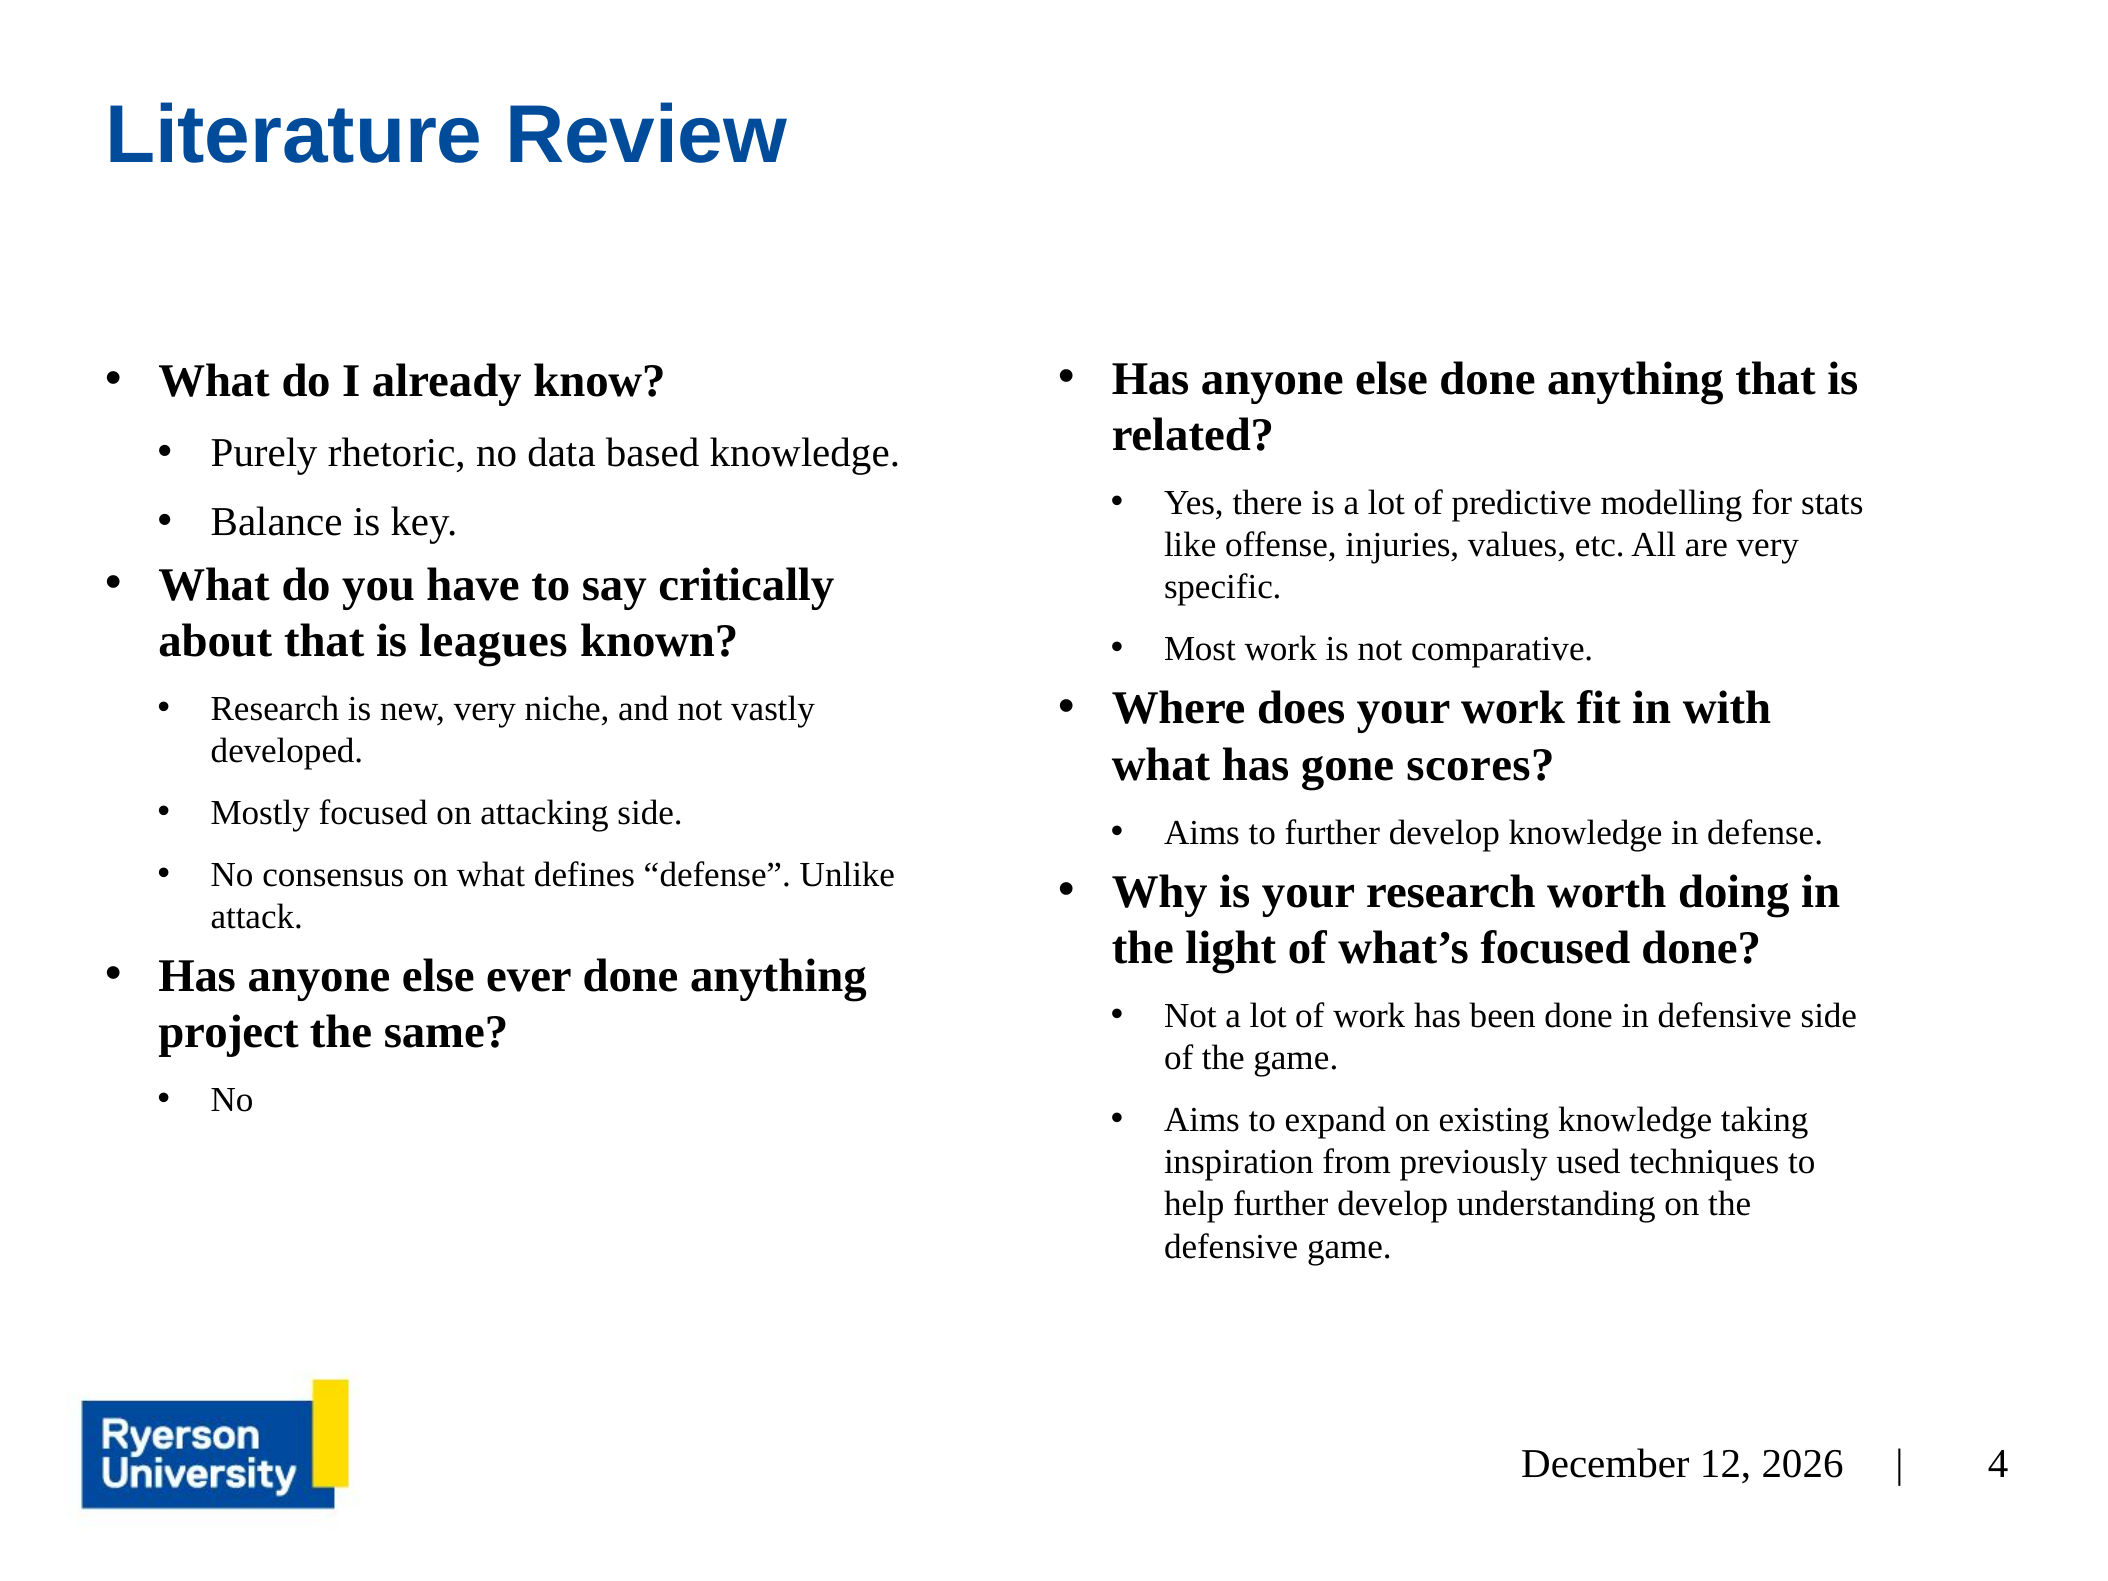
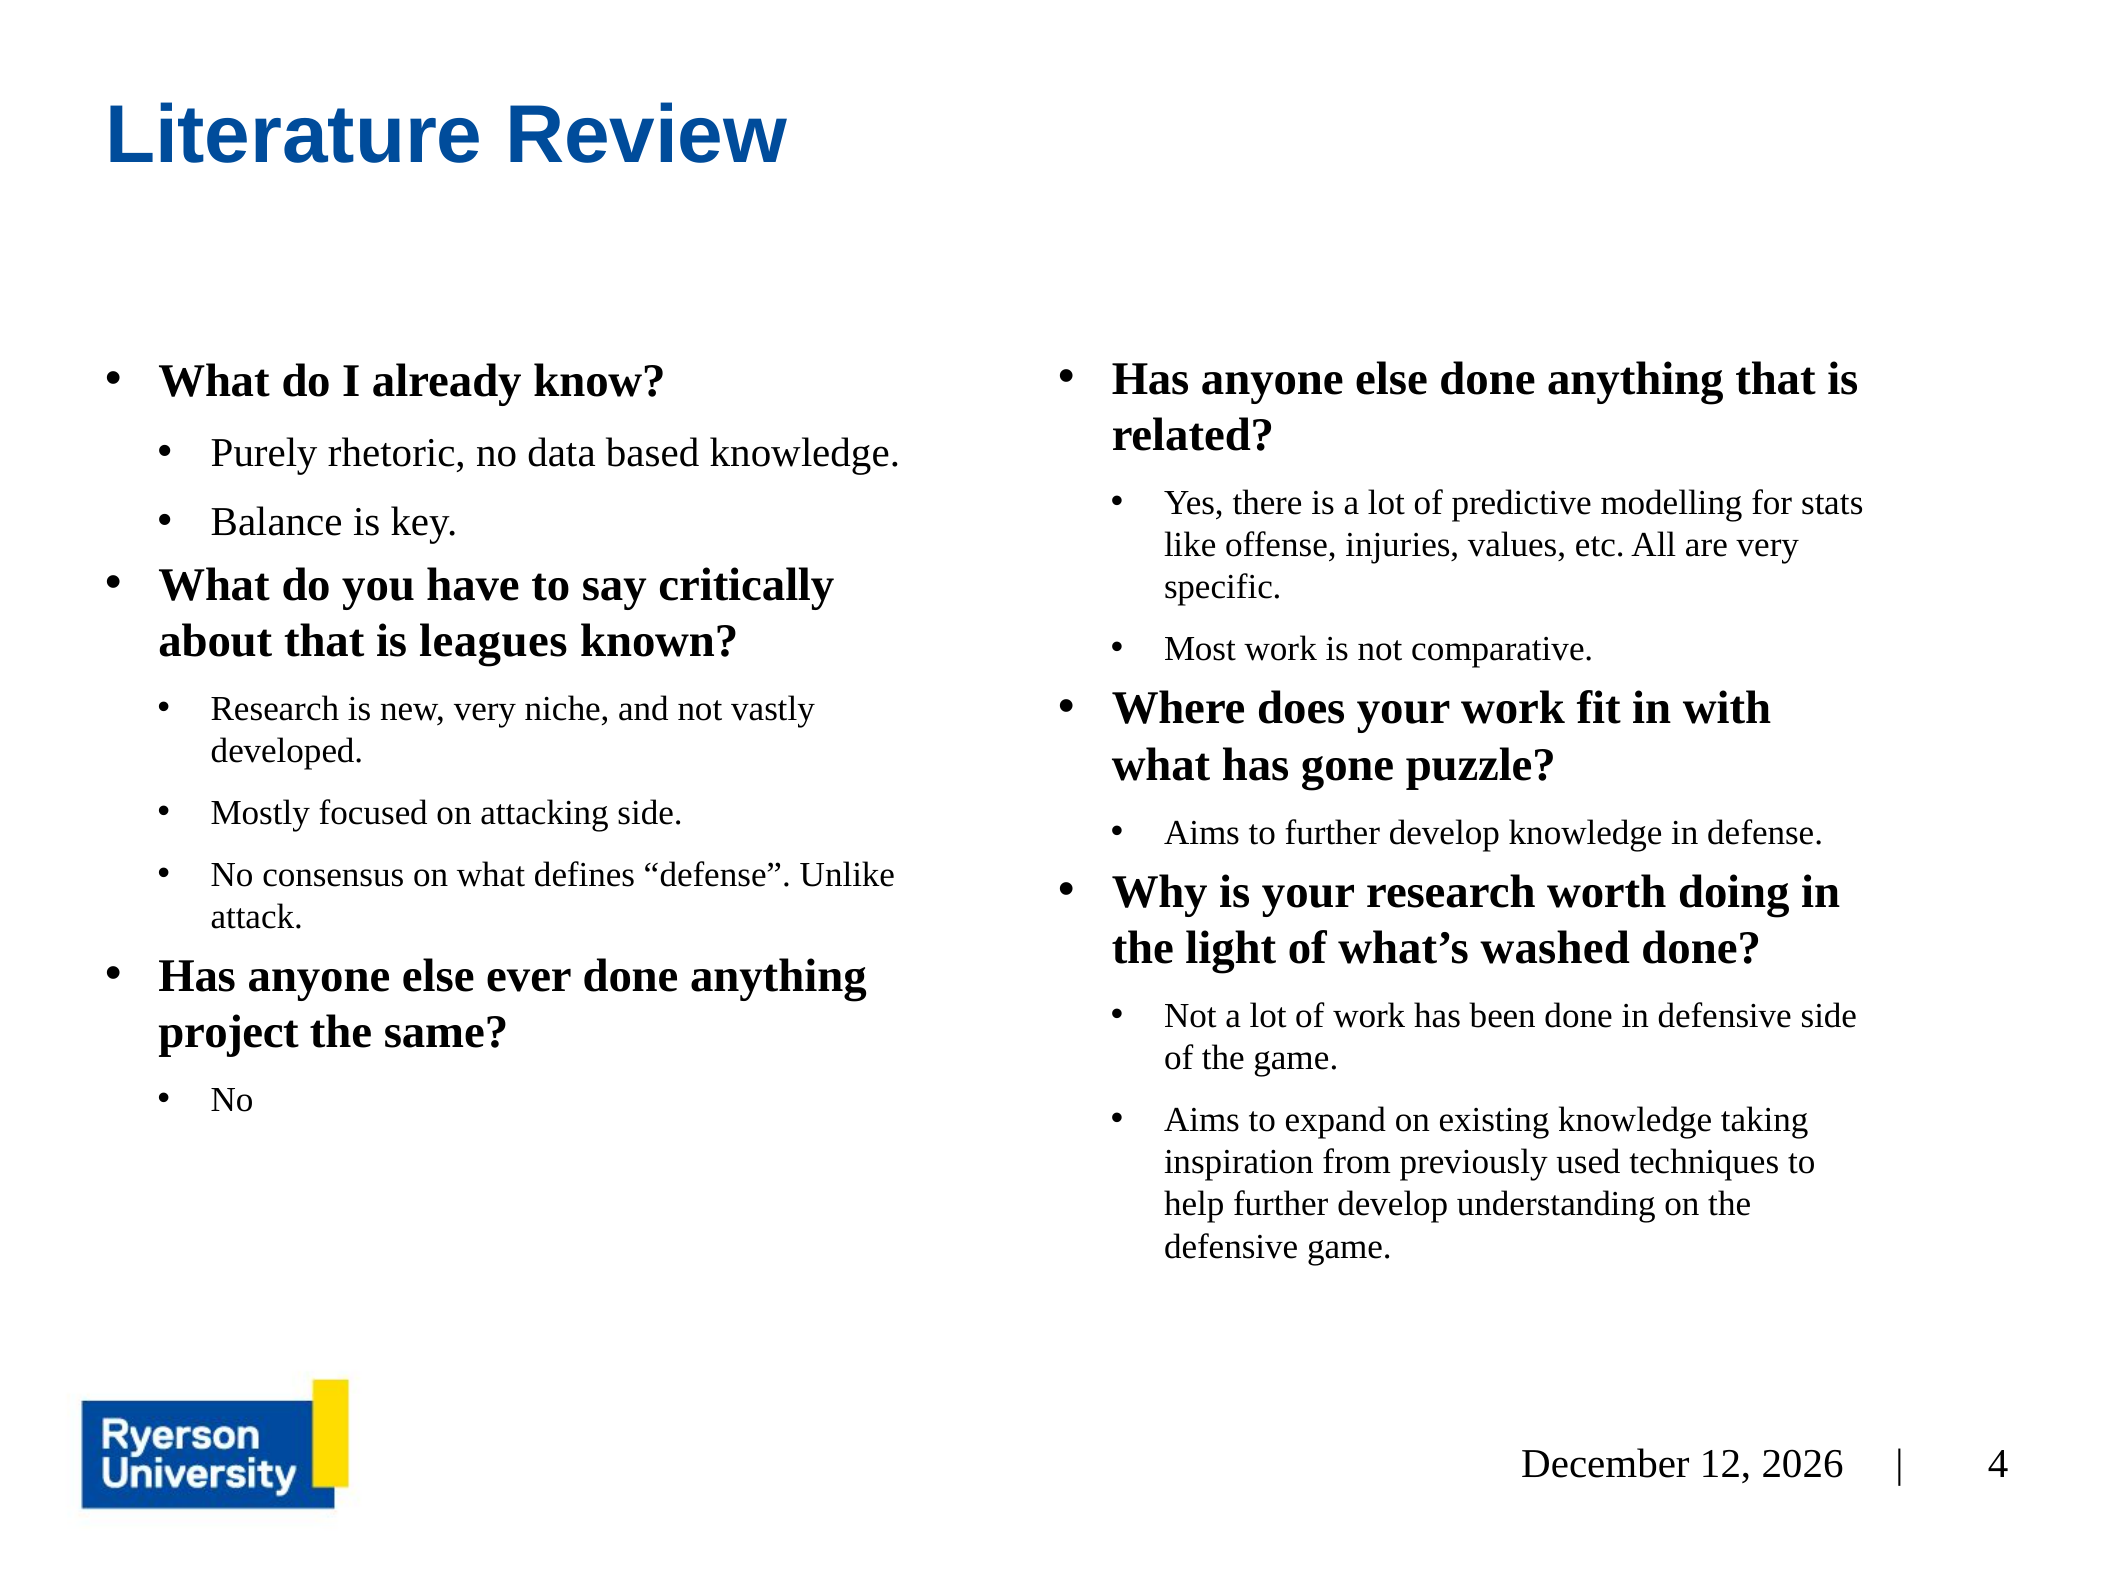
scores: scores -> puzzle (1481, 765)
what’s focused: focused -> washed (1555, 948)
